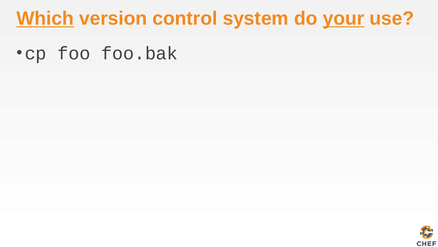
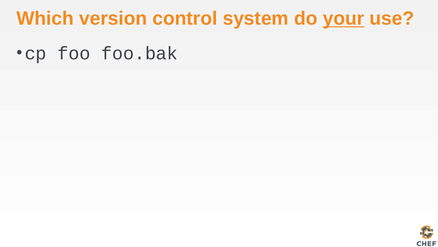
Which underline: present -> none (45, 18)
